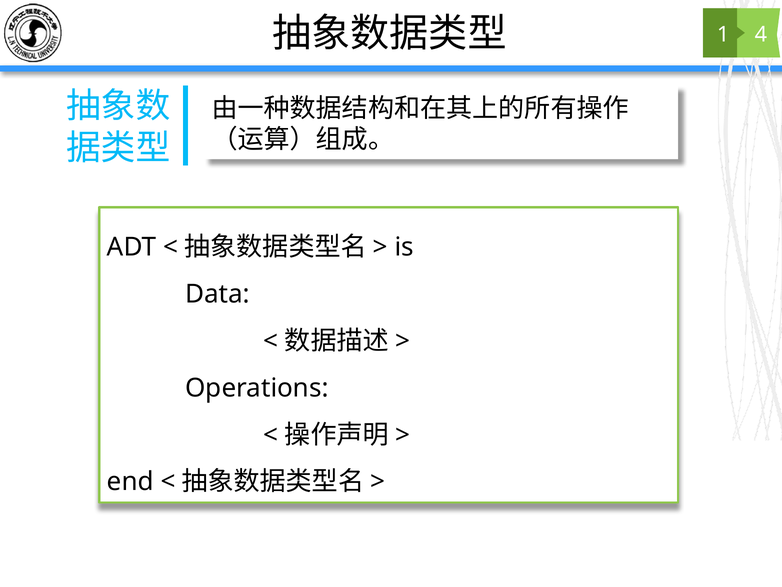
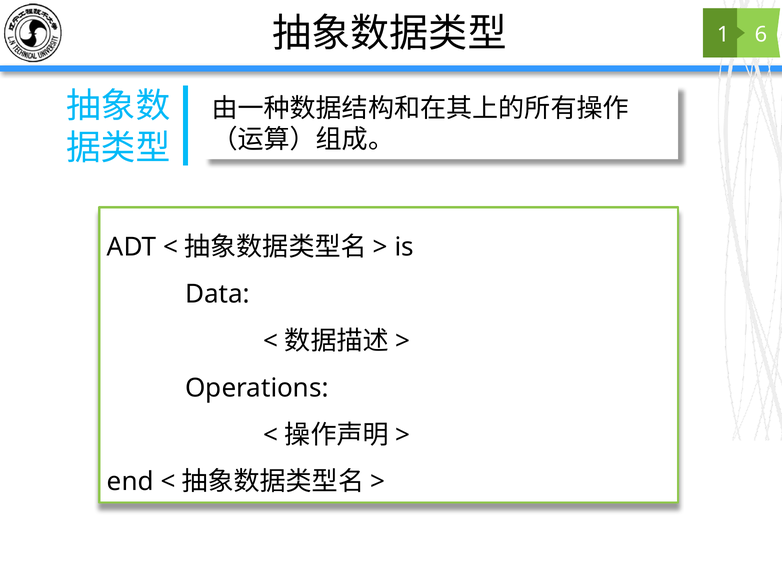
4: 4 -> 6 (761, 34)
